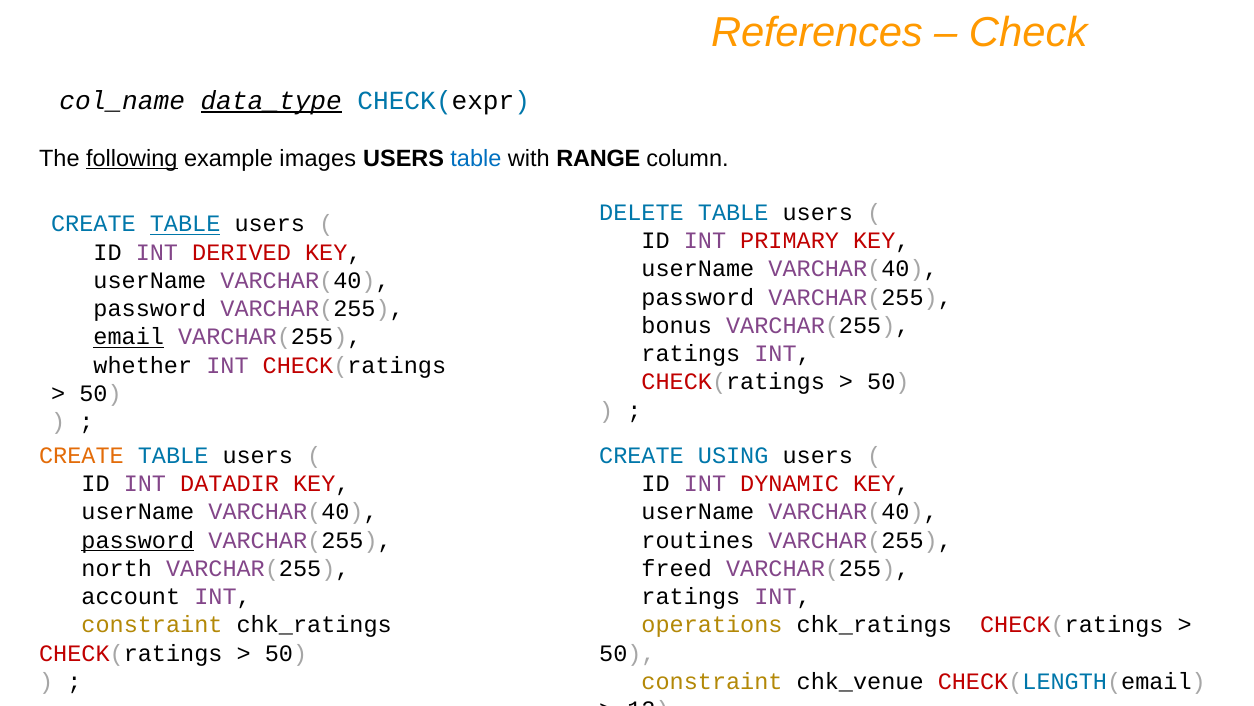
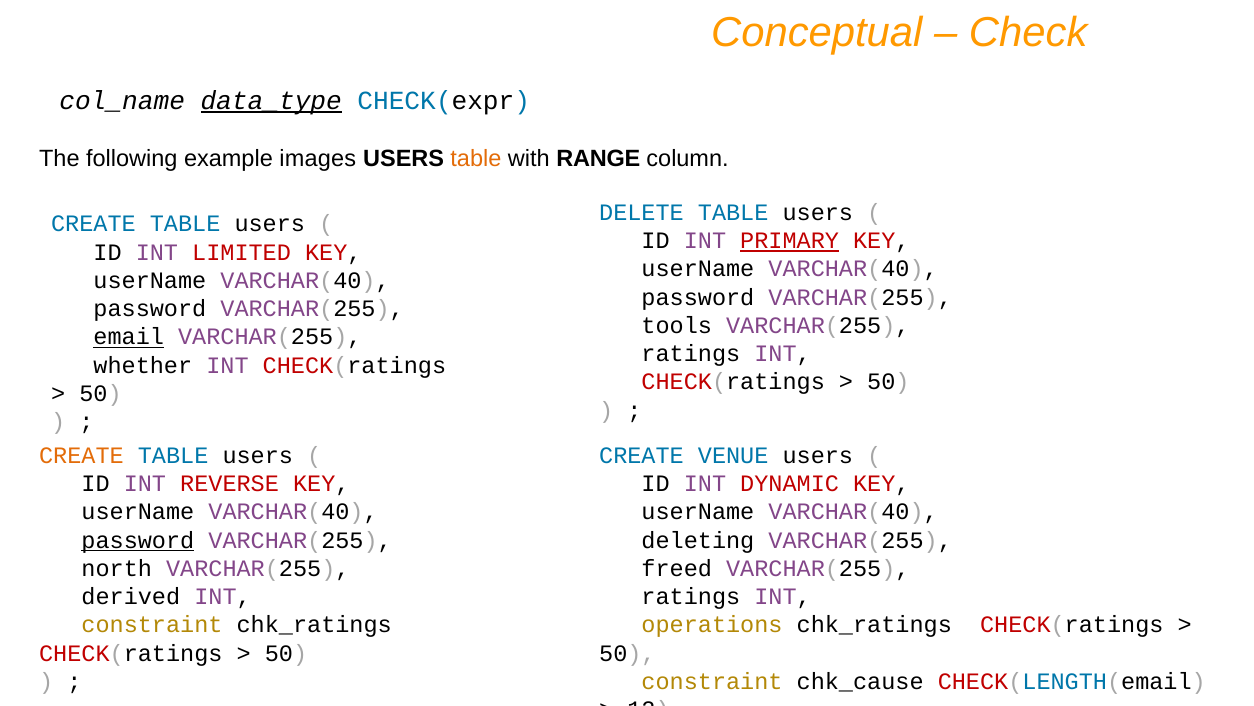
References: References -> Conceptual (817, 33)
following underline: present -> none (132, 158)
table colour: blue -> orange (476, 158)
TABLE underline: present -> none (185, 224)
PRIMARY underline: none -> present (790, 241)
DERIVED: DERIVED -> LIMITED (242, 252)
bonus: bonus -> tools (677, 325)
USING: USING -> VENUE (733, 455)
DATADIR: DATADIR -> REVERSE (230, 483)
routines: routines -> deleting (698, 540)
account: account -> derived (131, 596)
chk_venue: chk_venue -> chk_cause (860, 681)
